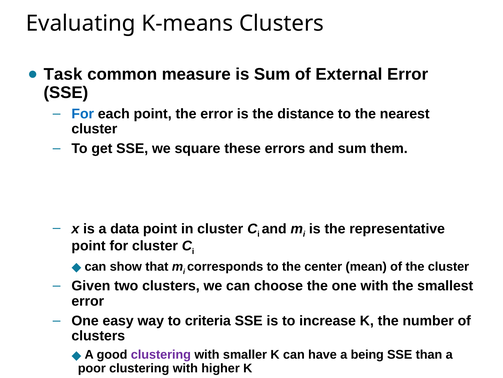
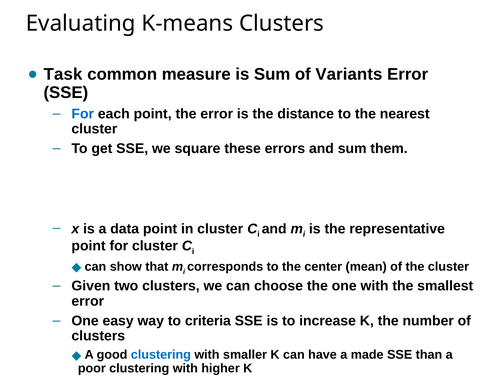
External: External -> Variants (349, 74)
clustering colour: purple -> blue (161, 354)
being: being -> made (367, 354)
